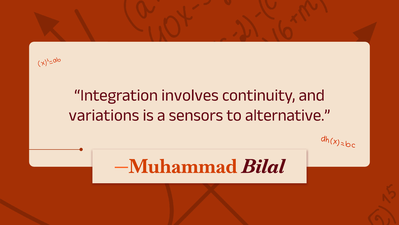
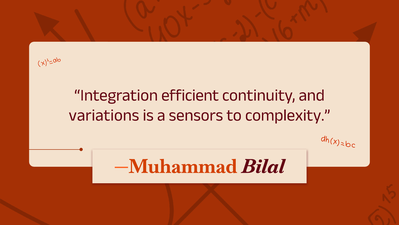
involves: involves -> efficient (190, 95)
alternative: alternative -> complexity (288, 115)
